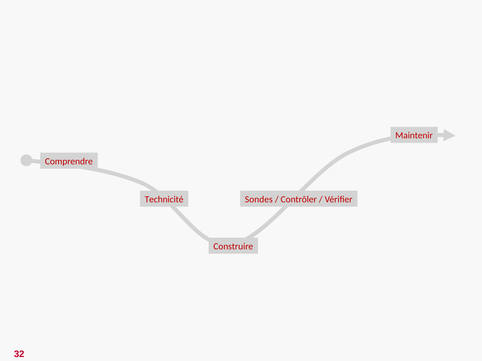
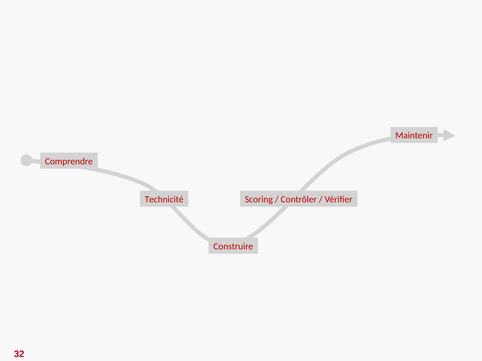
Sondes: Sondes -> Scoring (259, 200)
